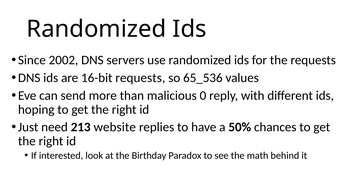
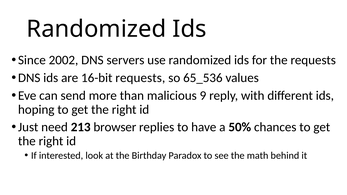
0: 0 -> 9 (203, 96)
website: website -> browser (115, 127)
